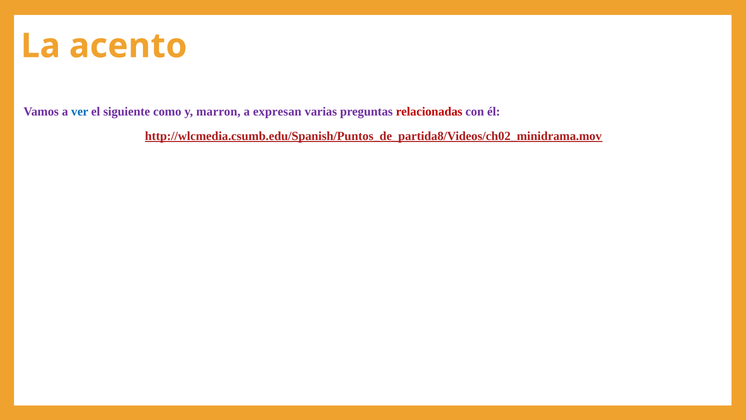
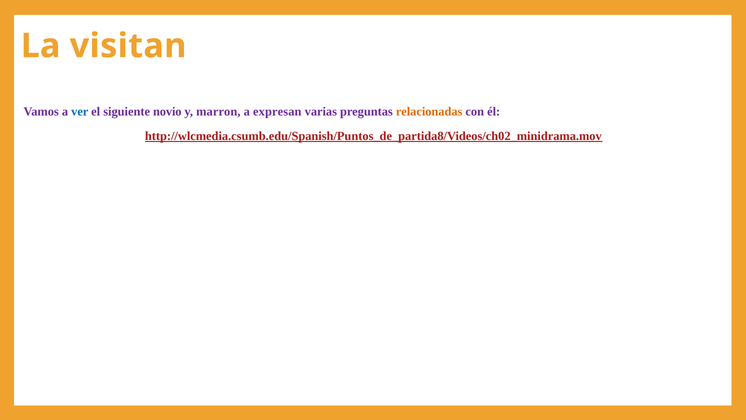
acento: acento -> visitan (128, 46)
como: como -> novio (167, 112)
relacionadas colour: red -> orange (429, 112)
